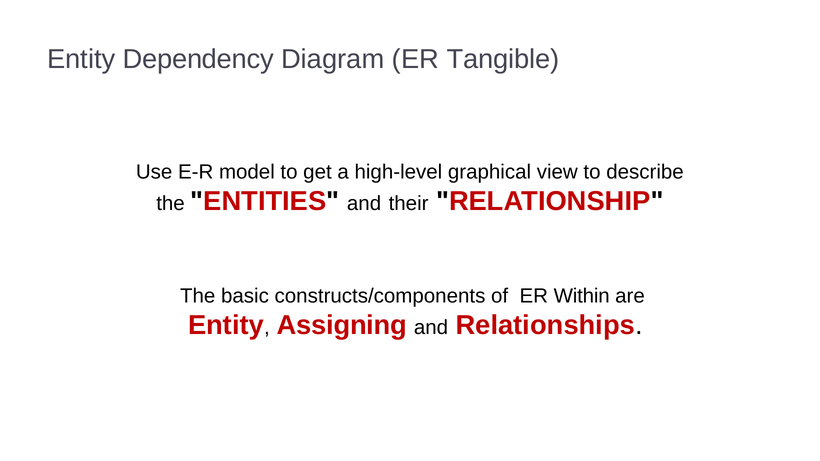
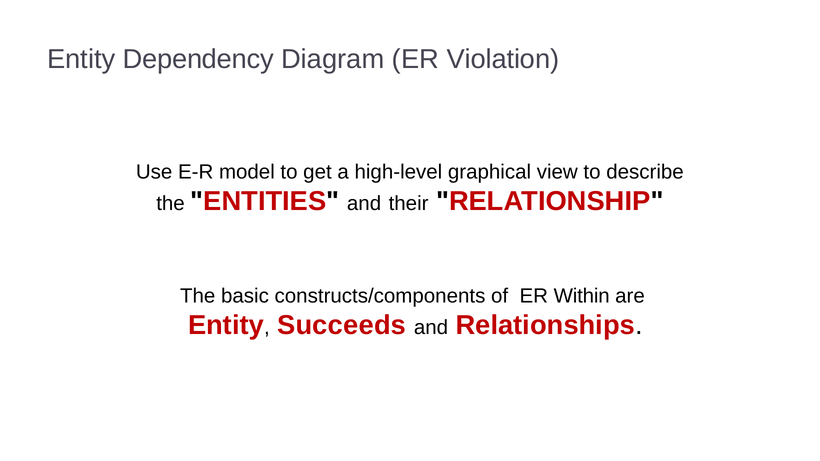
Tangible: Tangible -> Violation (503, 59)
Assigning: Assigning -> Succeeds (342, 325)
